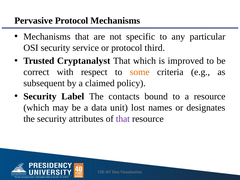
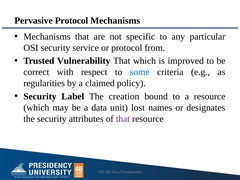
third: third -> from (155, 48)
Cryptanalyst: Cryptanalyst -> Vulnerability (84, 61)
some colour: orange -> blue (140, 72)
subsequent: subsequent -> regularities (44, 83)
contacts: contacts -> creation (124, 96)
